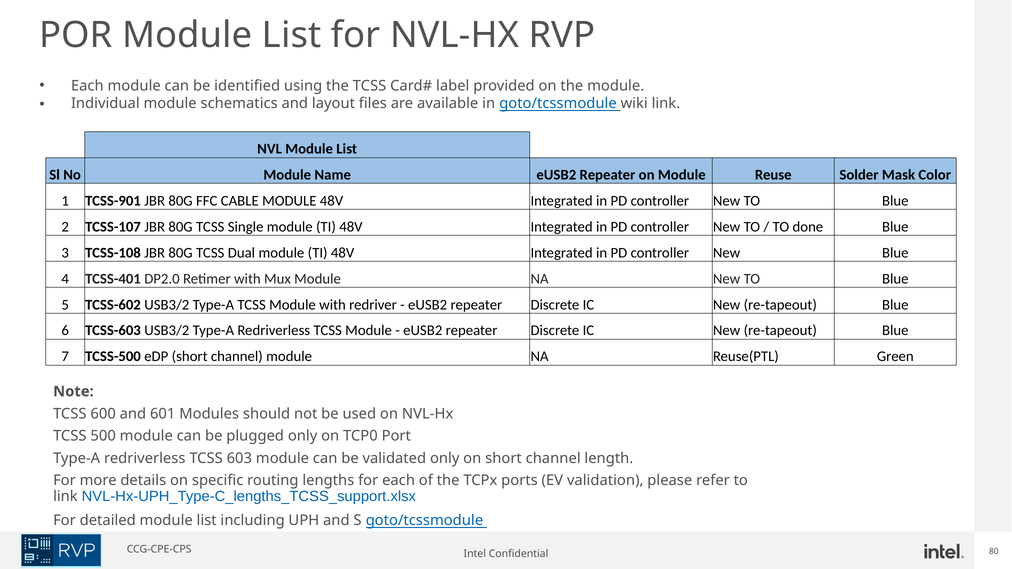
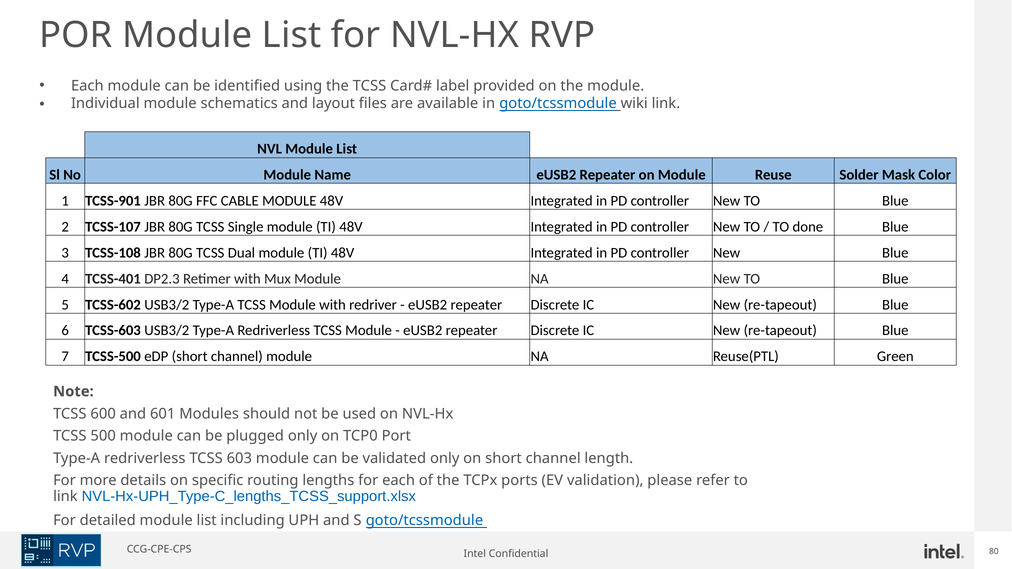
DP2.0: DP2.0 -> DP2.3 (162, 279)
